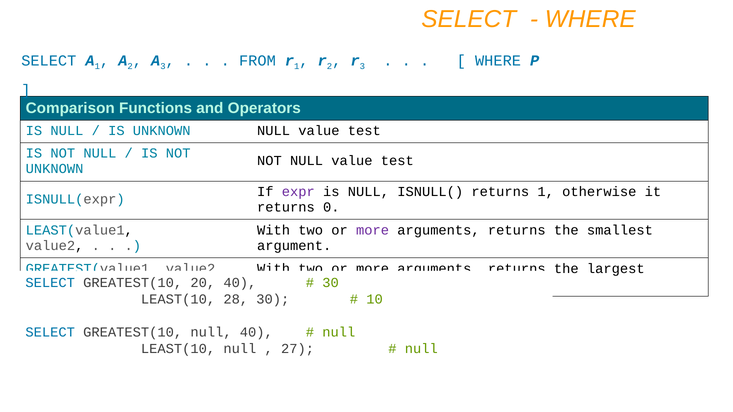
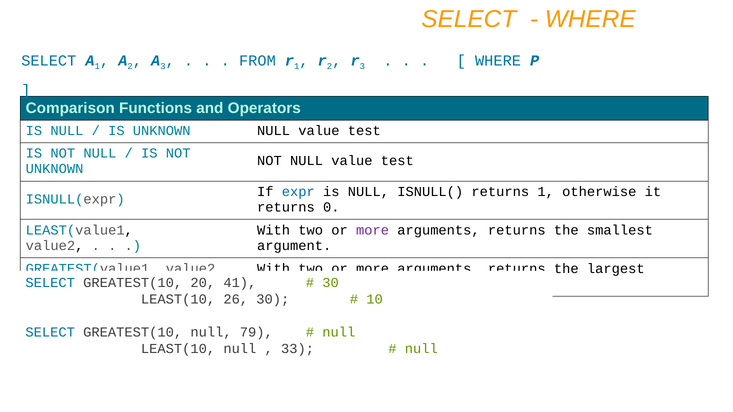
expr colour: purple -> blue (298, 192)
20 40: 40 -> 41 (240, 283)
28: 28 -> 26 (236, 299)
null 40: 40 -> 79 (256, 332)
27: 27 -> 33 (298, 349)
